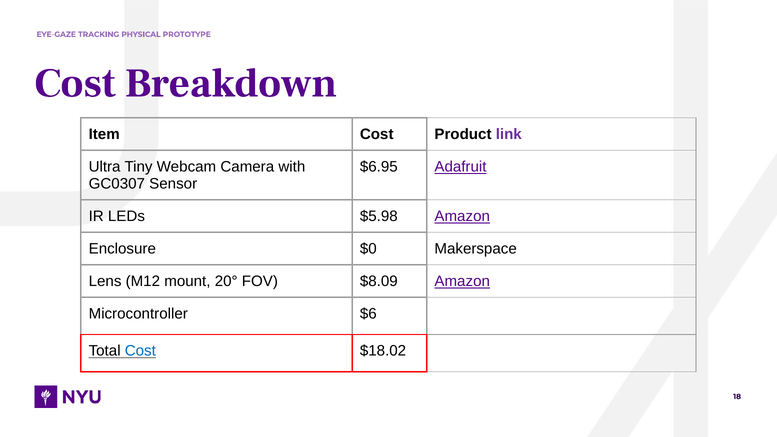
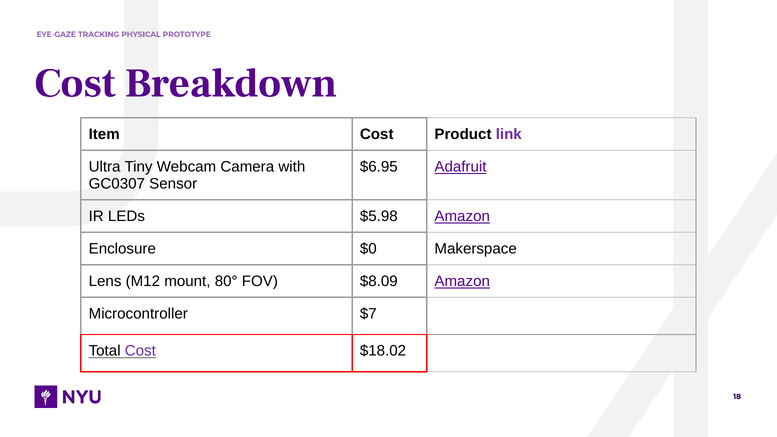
20°: 20° -> 80° (226, 281)
$6: $6 -> $7 (368, 314)
Cost colour: blue -> purple (140, 351)
